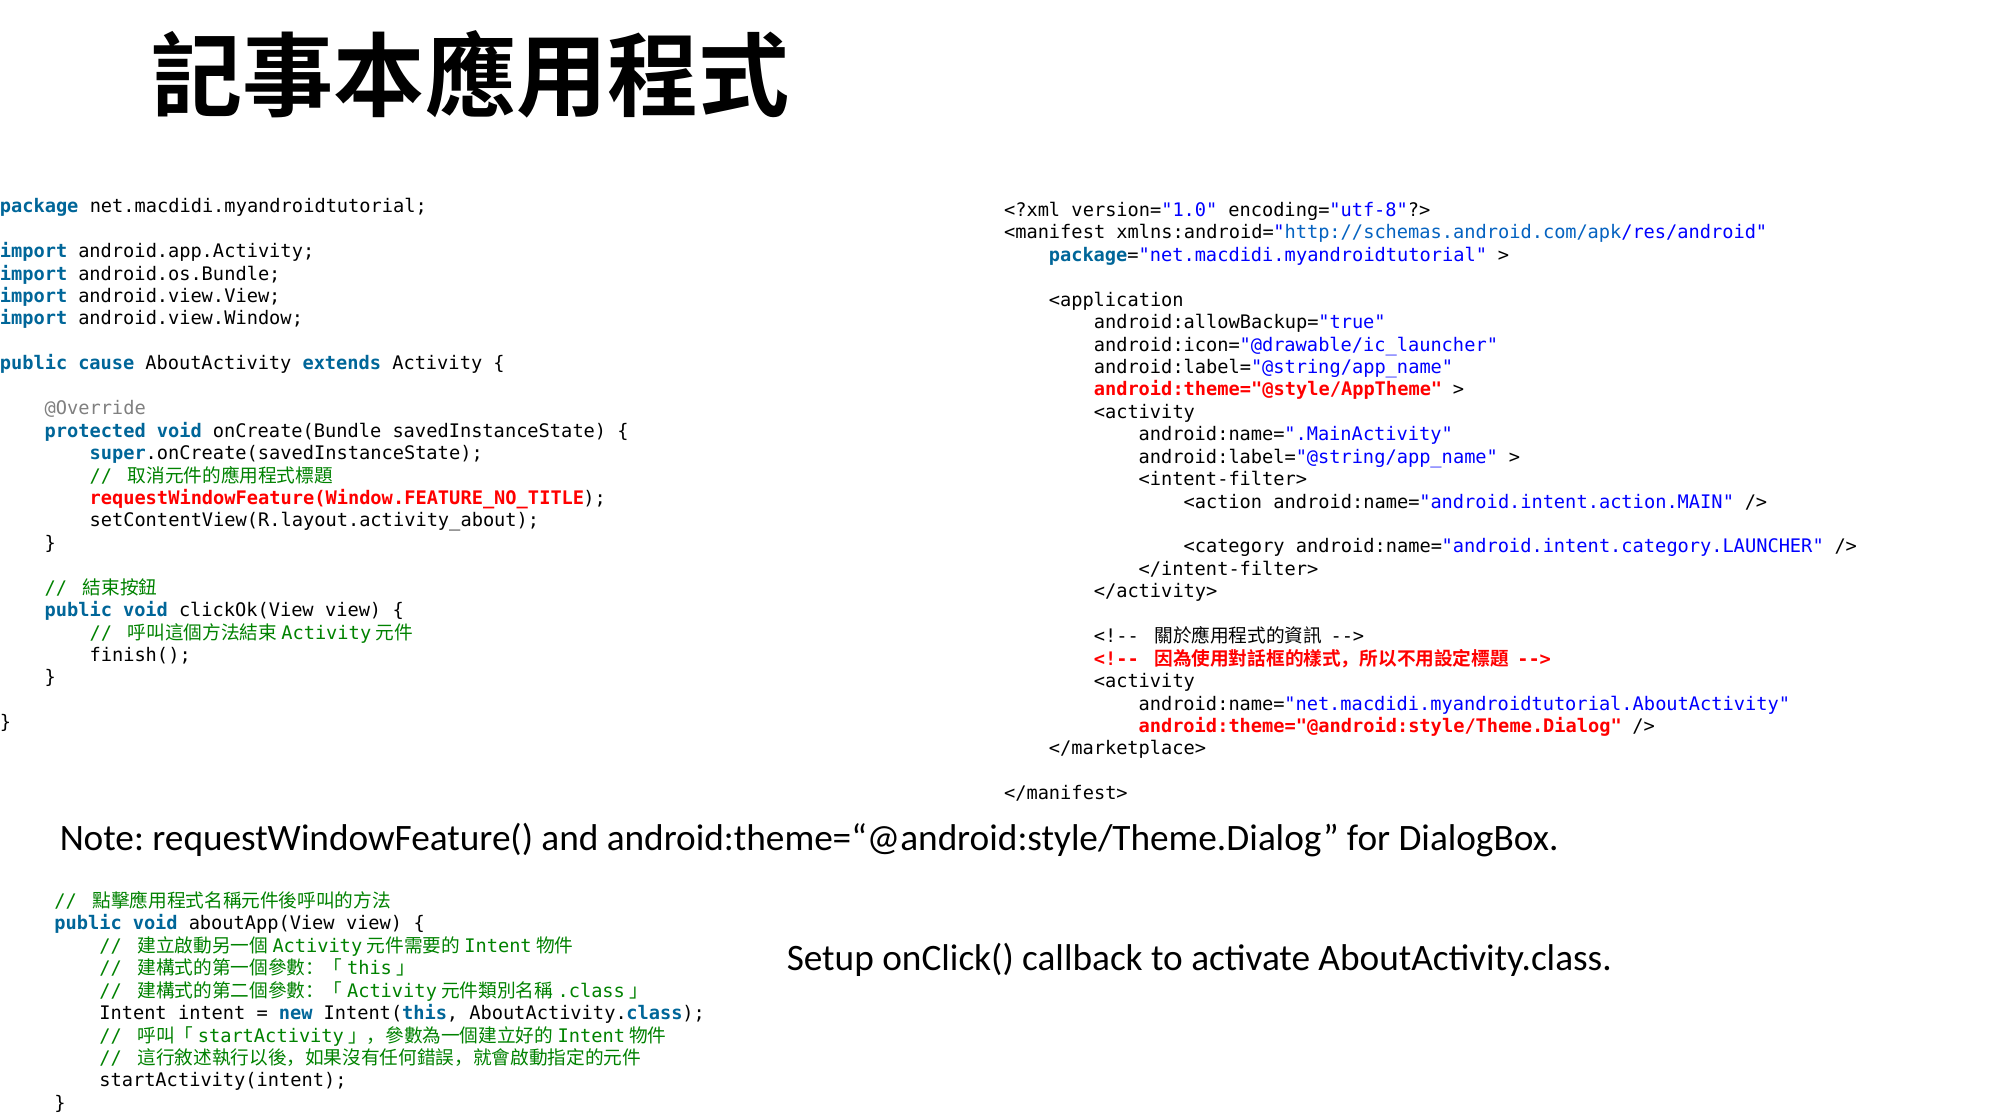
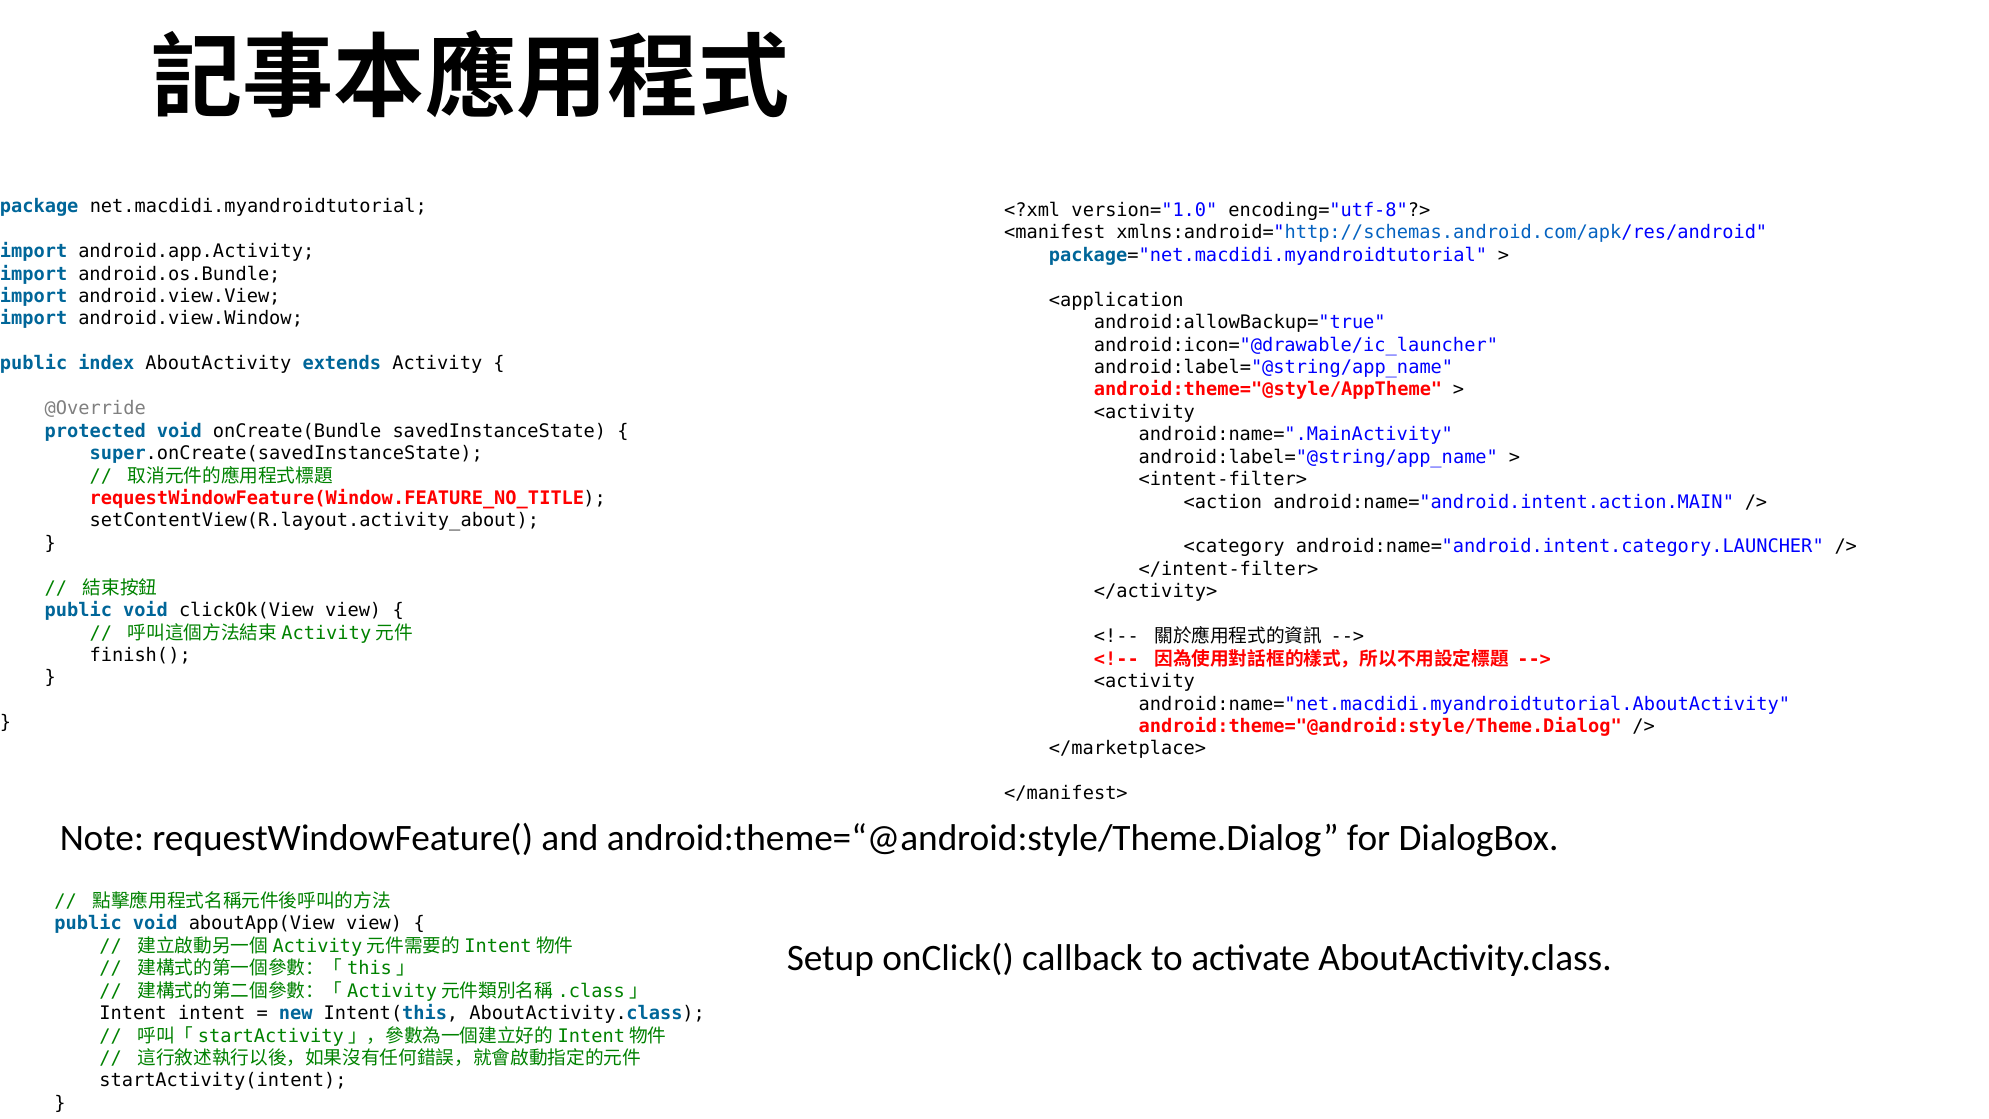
cause: cause -> index (106, 364)
